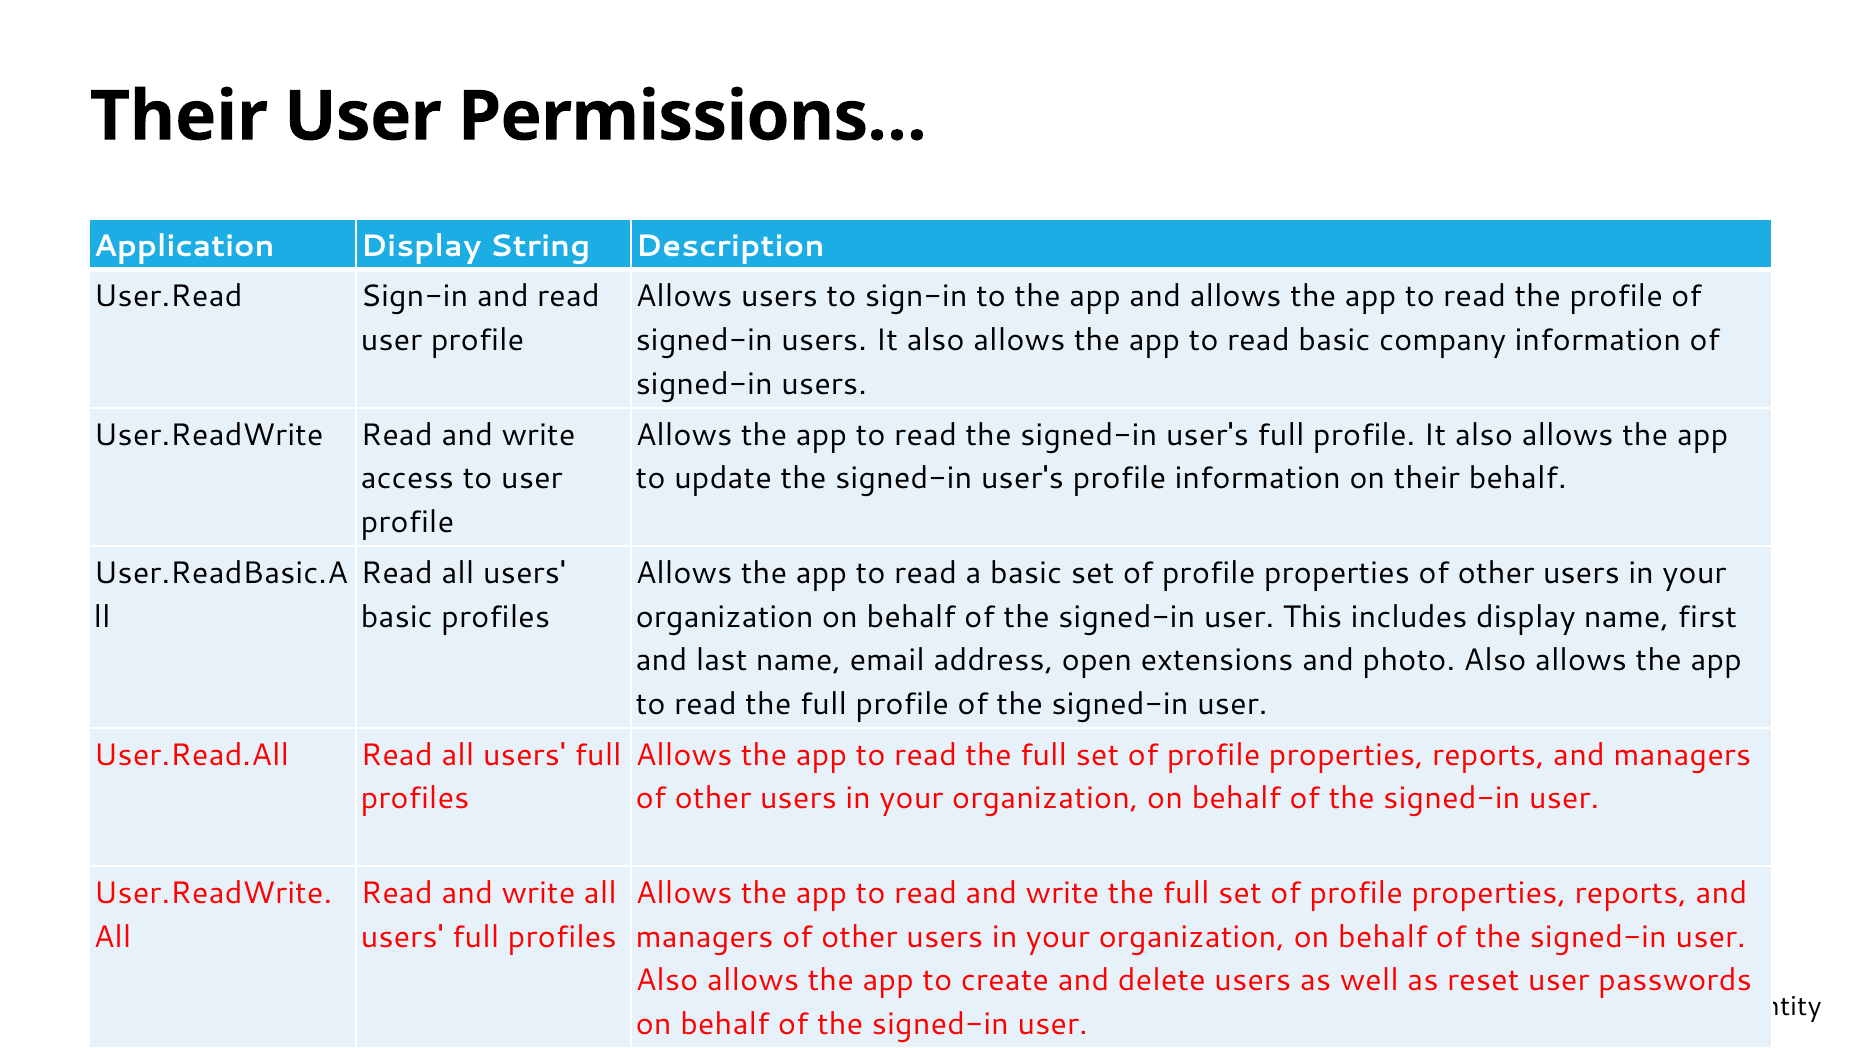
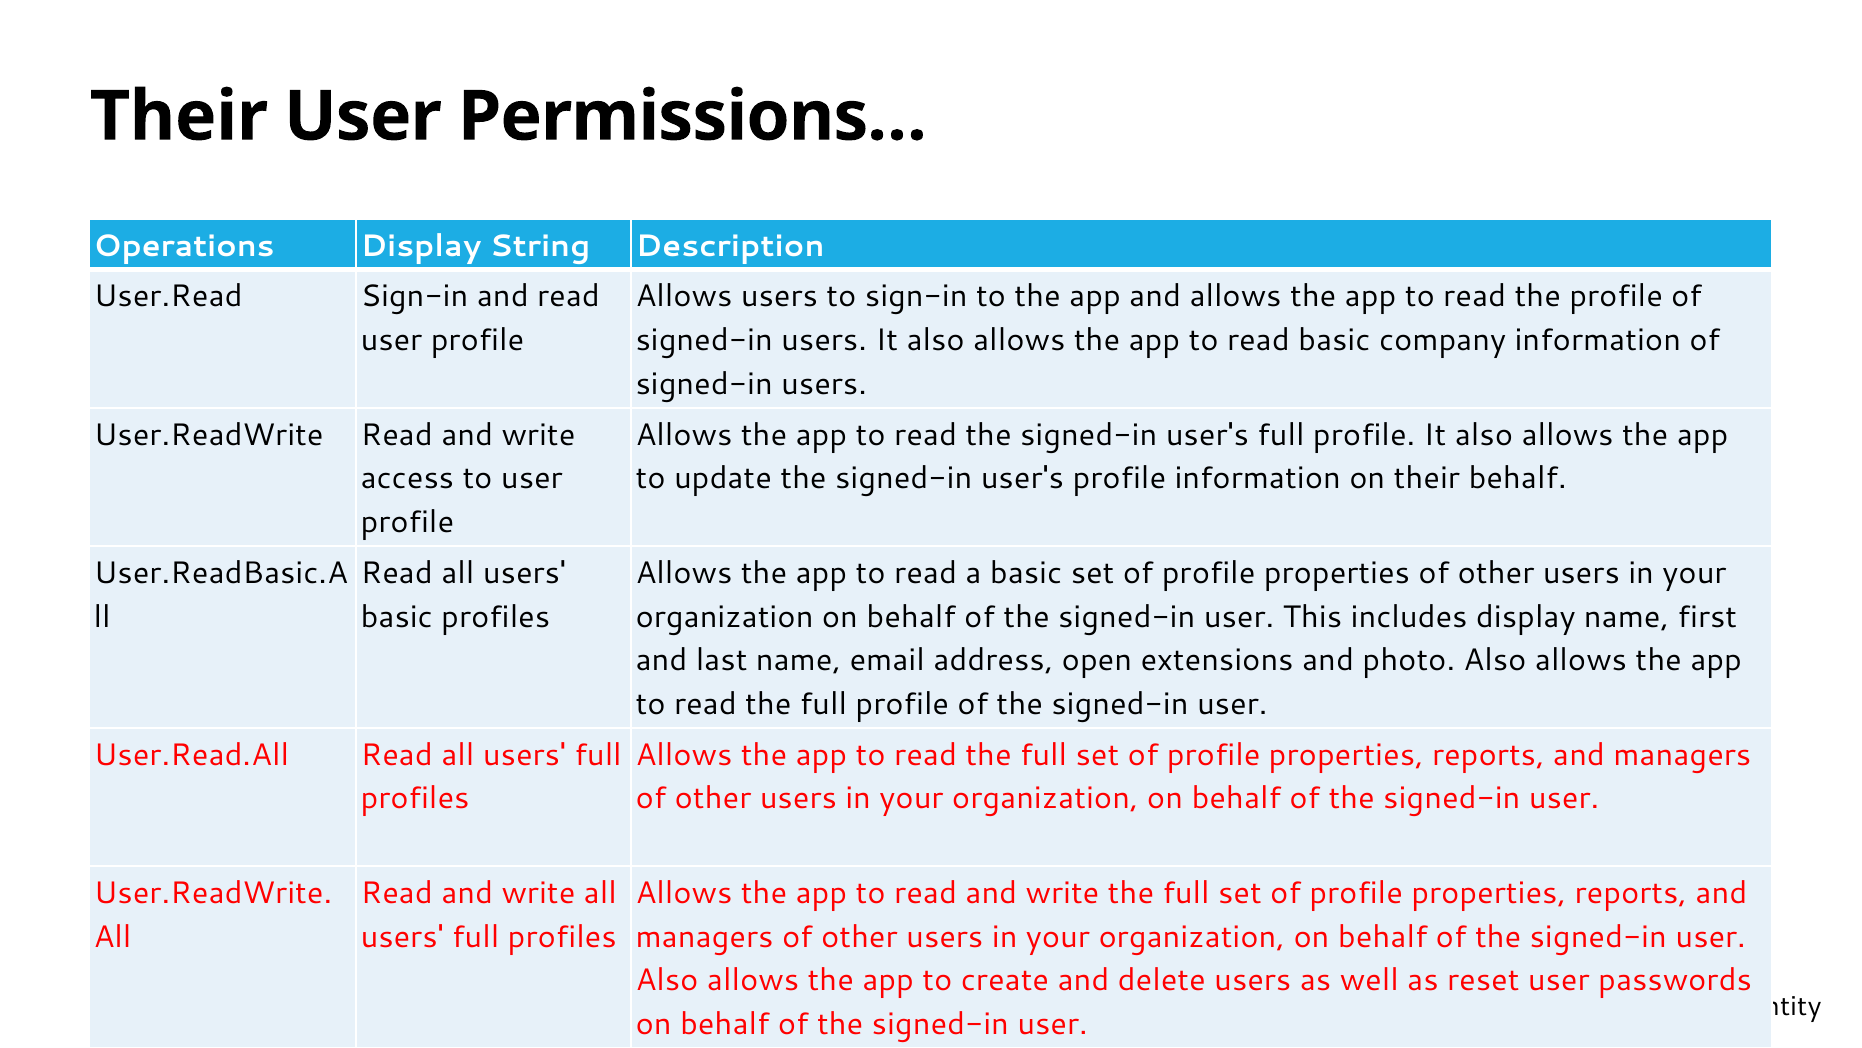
Application: Application -> Operations (184, 246)
